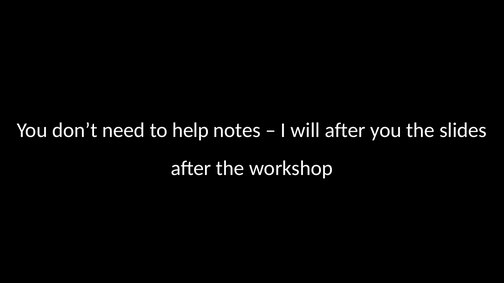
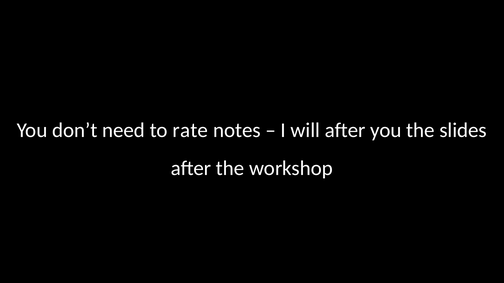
help: help -> rate (190, 131)
